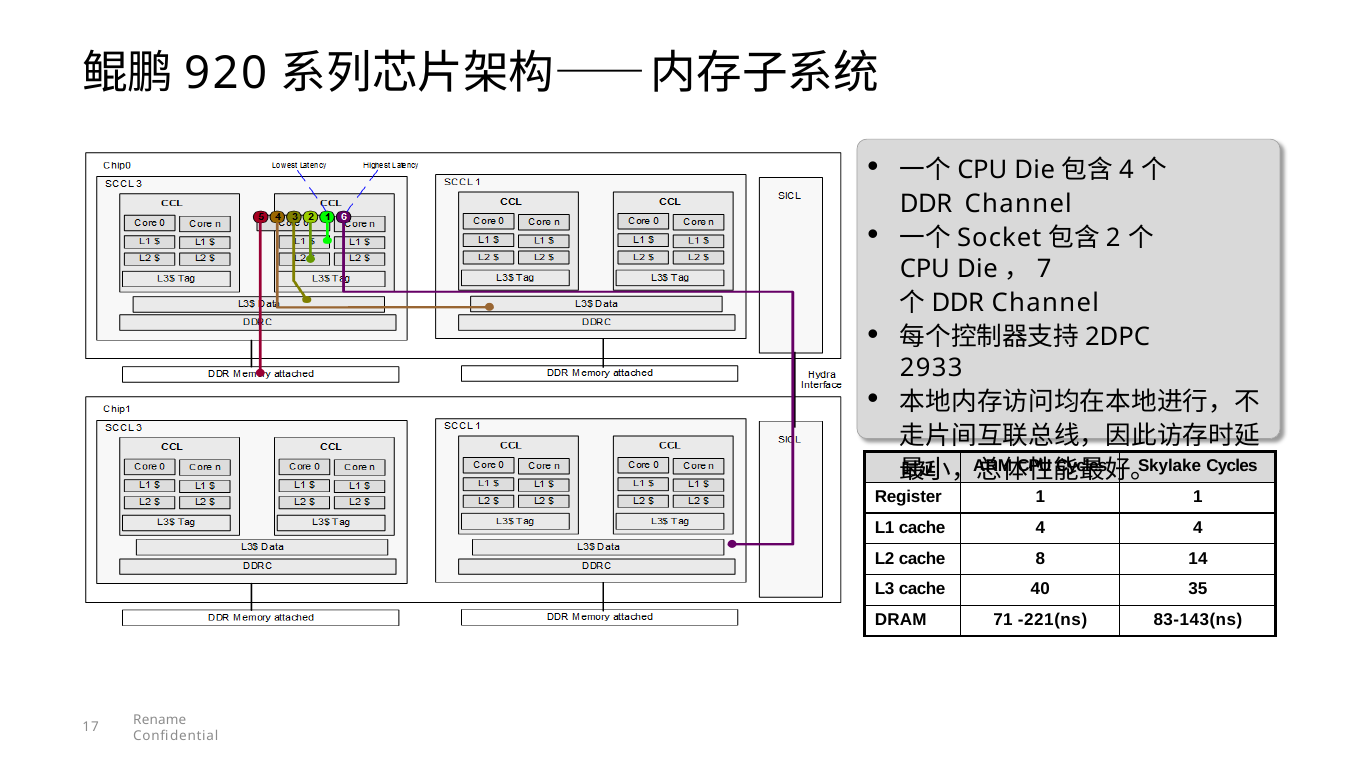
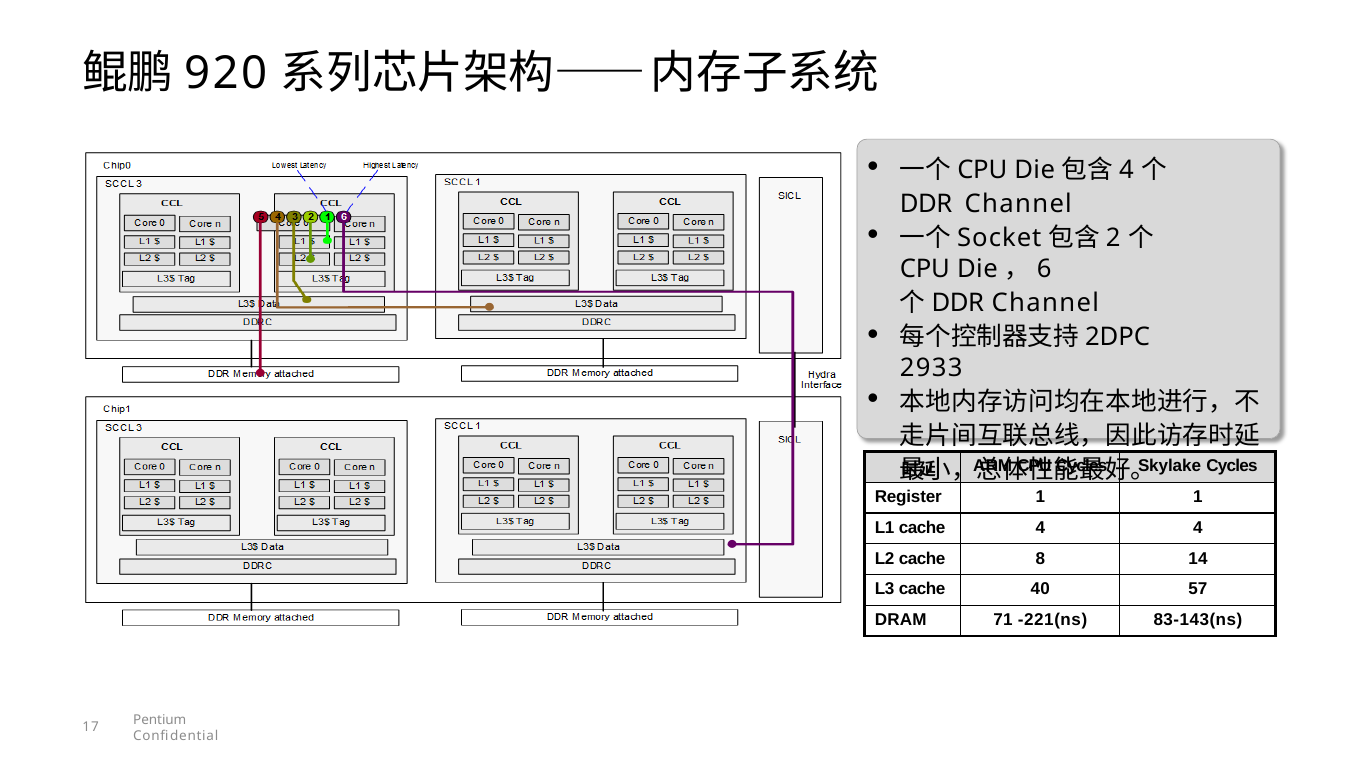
7: 7 -> 6 (1044, 269)
35: 35 -> 57 (1198, 589)
Rename: Rename -> Pentium (160, 720)
